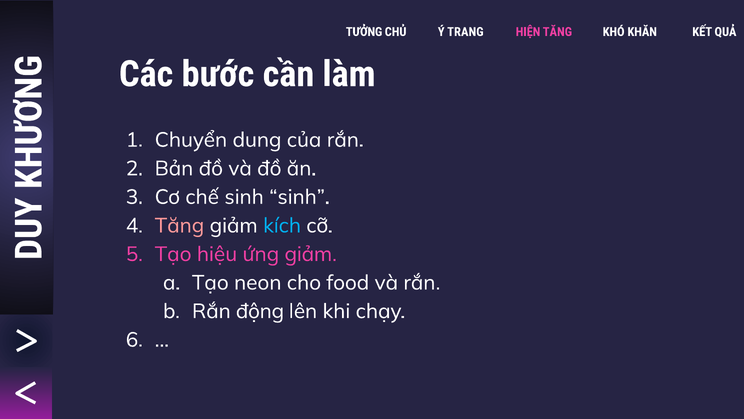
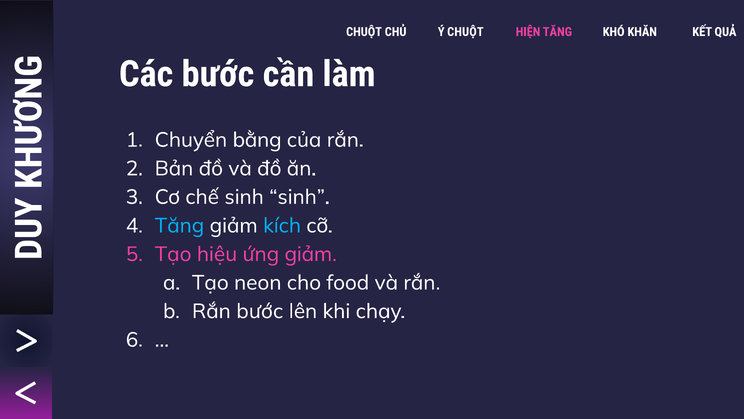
TƯỞNG: TƯỞNG -> CHUỘT (364, 32)
Ý TRANG: TRANG -> CHUỘT (465, 32)
dung: dung -> bằng (257, 140)
Tăng colour: pink -> light blue (179, 225)
Rắn động: động -> bước (260, 311)
